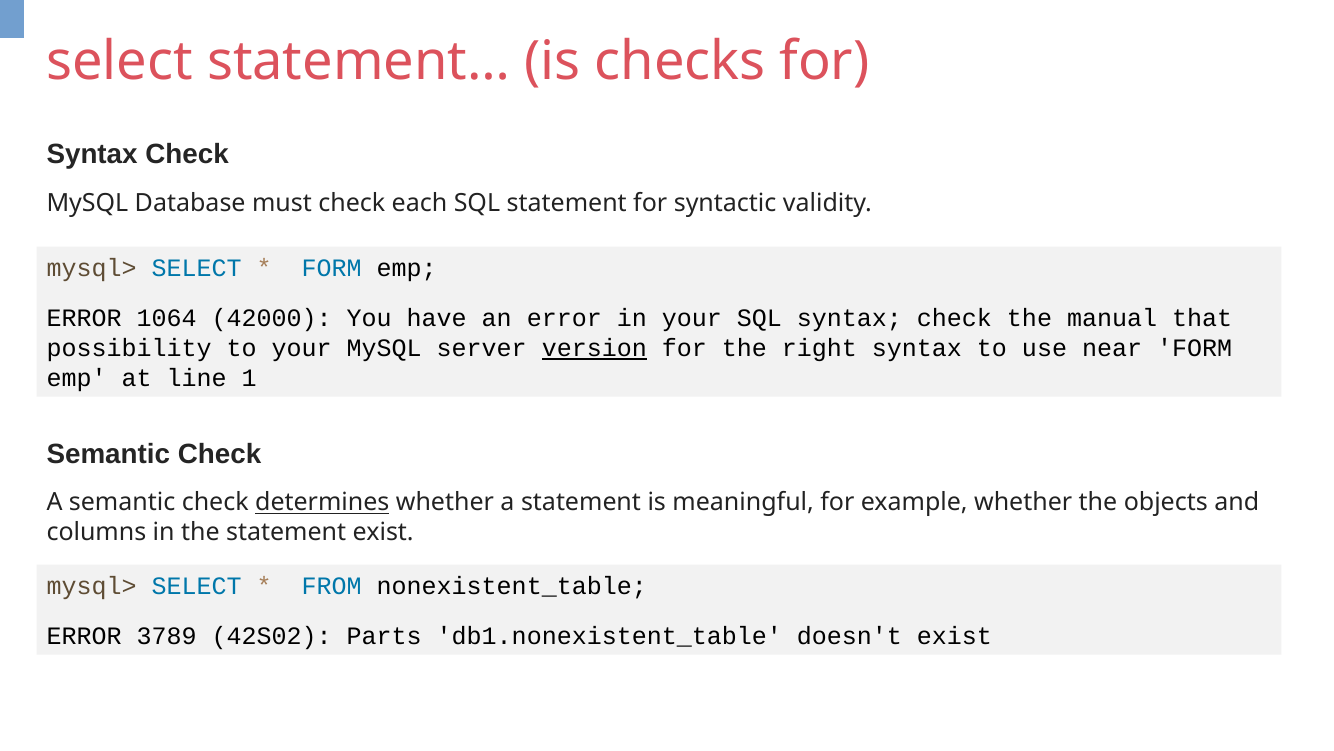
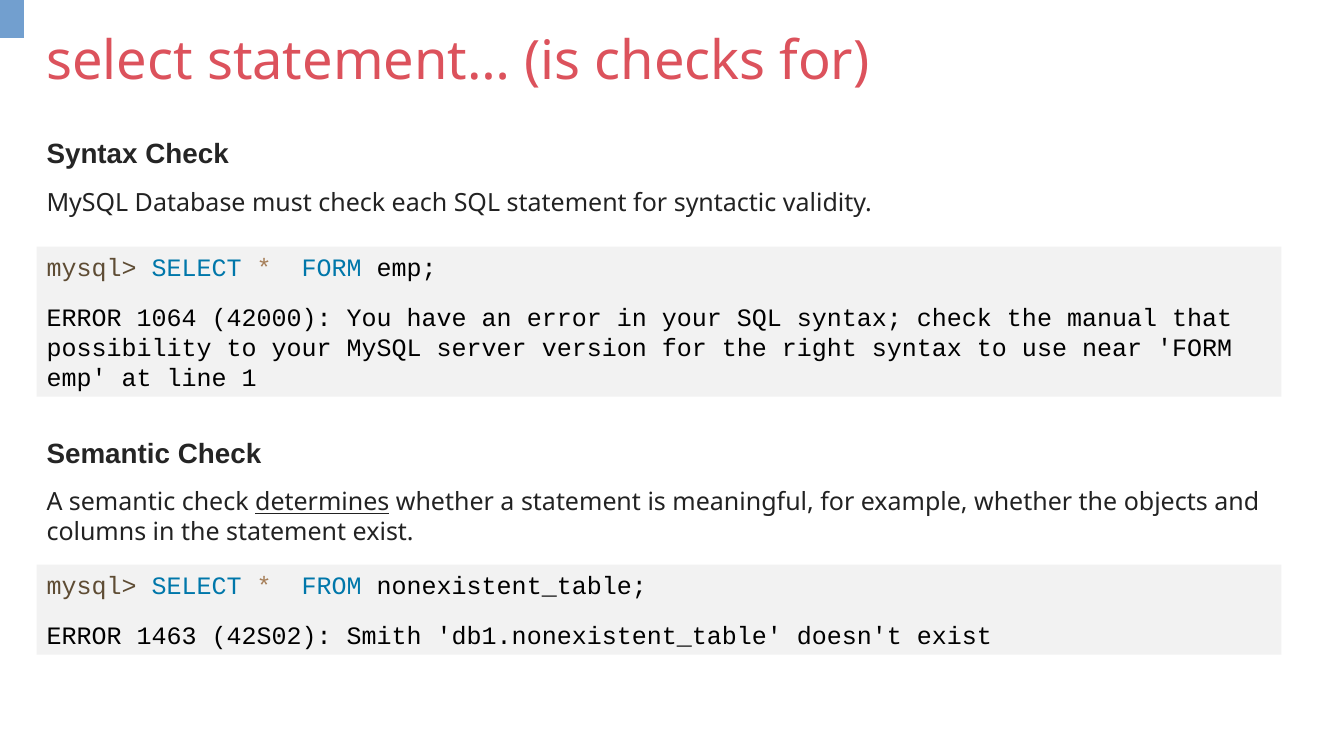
version underline: present -> none (594, 348)
3789: 3789 -> 1463 (167, 636)
Parts: Parts -> Smith (384, 636)
